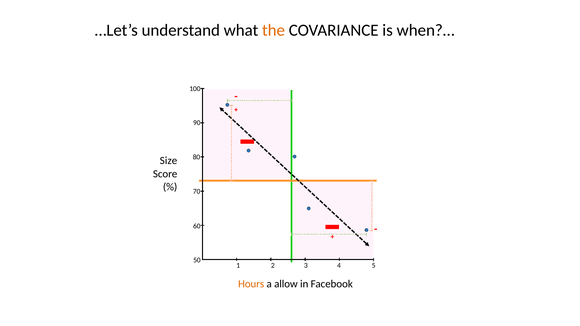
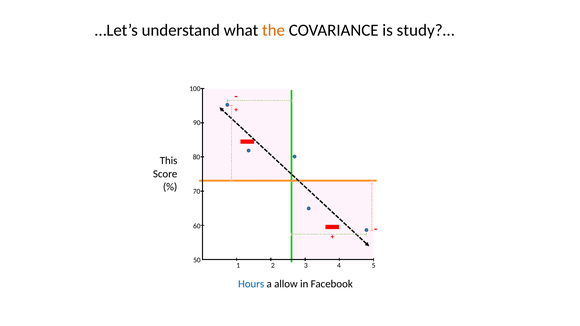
when?…: when?… -> study?… (426, 30)
Size: Size -> This (169, 161)
Hours colour: orange -> blue (251, 284)
